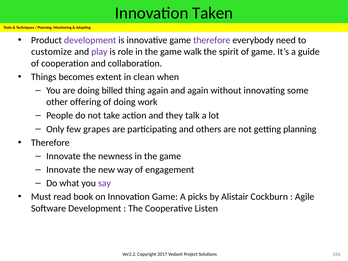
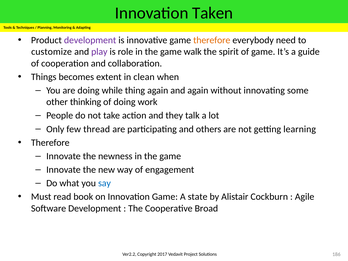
therefore colour: purple -> orange (212, 40)
billed: billed -> while (112, 90)
offering: offering -> thinking (86, 102)
grapes: grapes -> thread (97, 129)
getting planning: planning -> learning (300, 129)
say colour: purple -> blue (104, 183)
picks: picks -> state (198, 197)
Listen: Listen -> Broad (206, 208)
